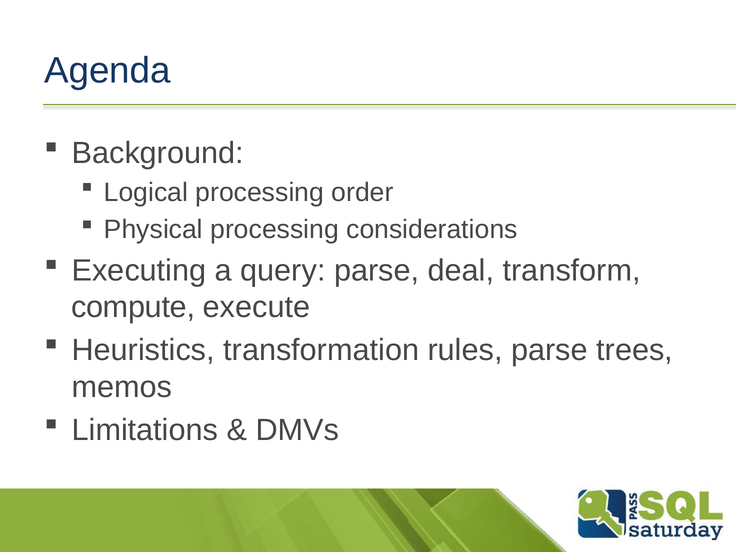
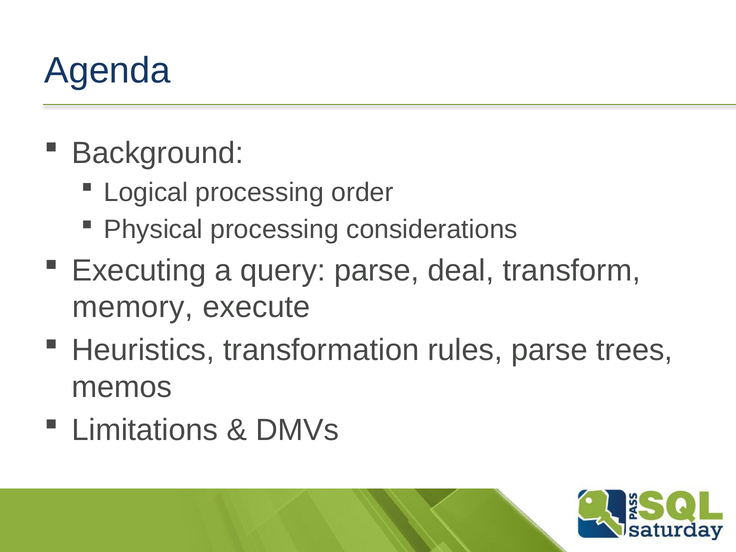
compute: compute -> memory (133, 307)
